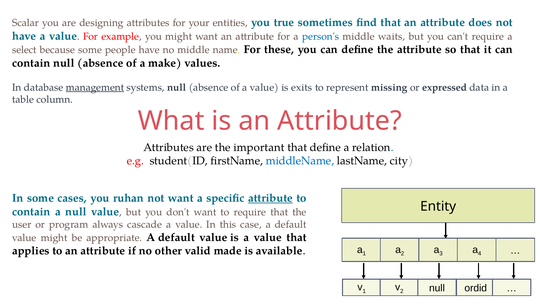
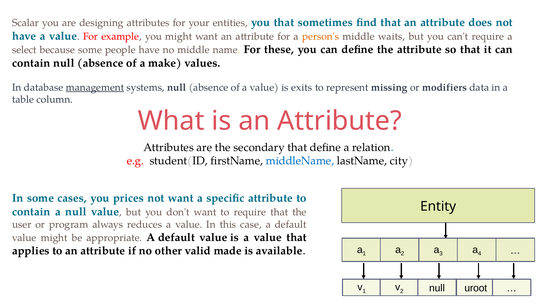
you true: true -> that (284, 22)
person's colour: blue -> orange (321, 36)
expressed: expressed -> modifiers (445, 87)
important: important -> secondary (259, 147)
ruhan: ruhan -> prices (128, 198)
attribute underline: present -> none (270, 198)
cascade: cascade -> reduces (145, 224)
ordid: ordid -> uroot (476, 288)
